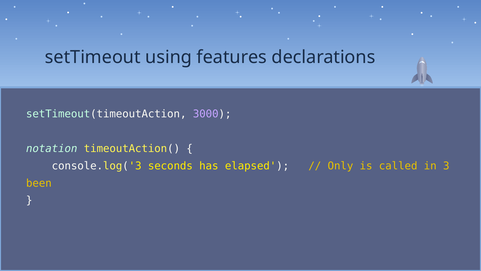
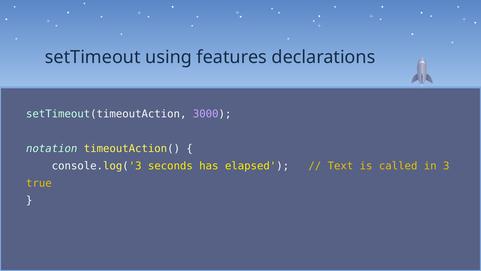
Only: Only -> Text (340, 166)
been: been -> true (39, 183)
